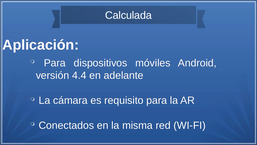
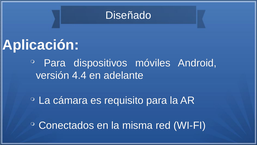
Calculada: Calculada -> Diseñado (128, 15)
